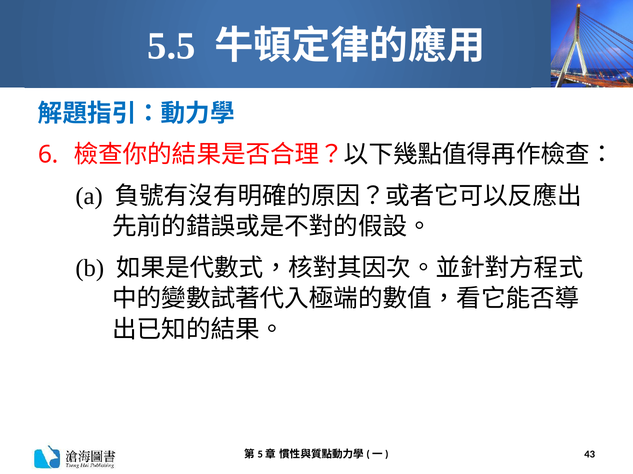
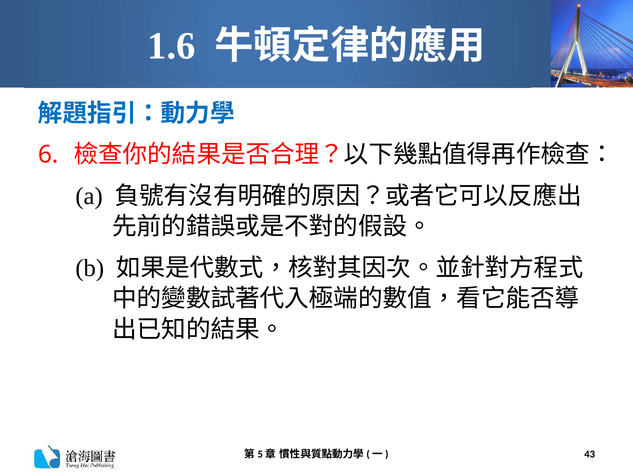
5.5: 5.5 -> 1.6 (171, 46)
